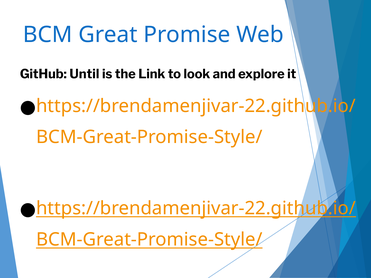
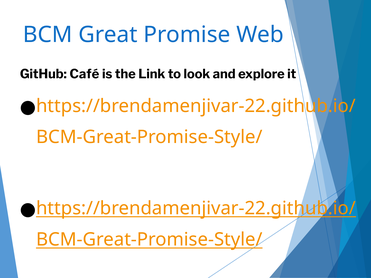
Until: Until -> Café (84, 74)
